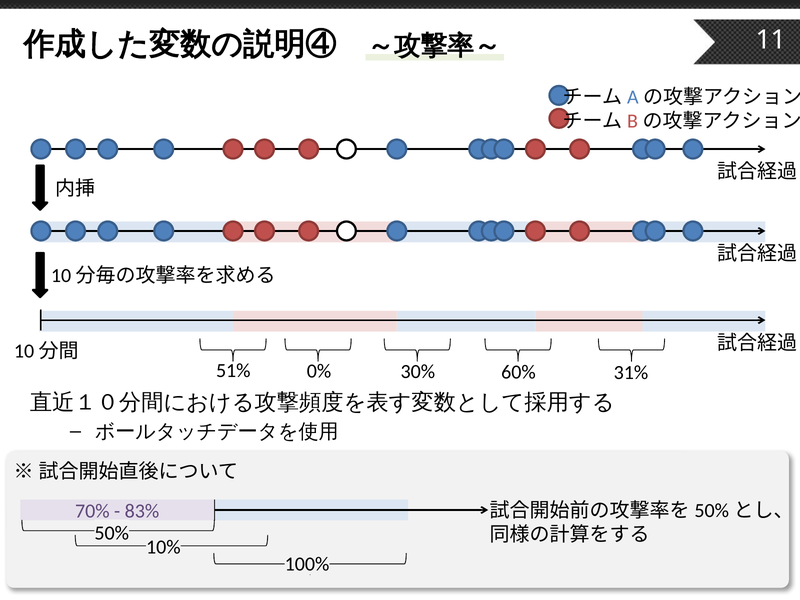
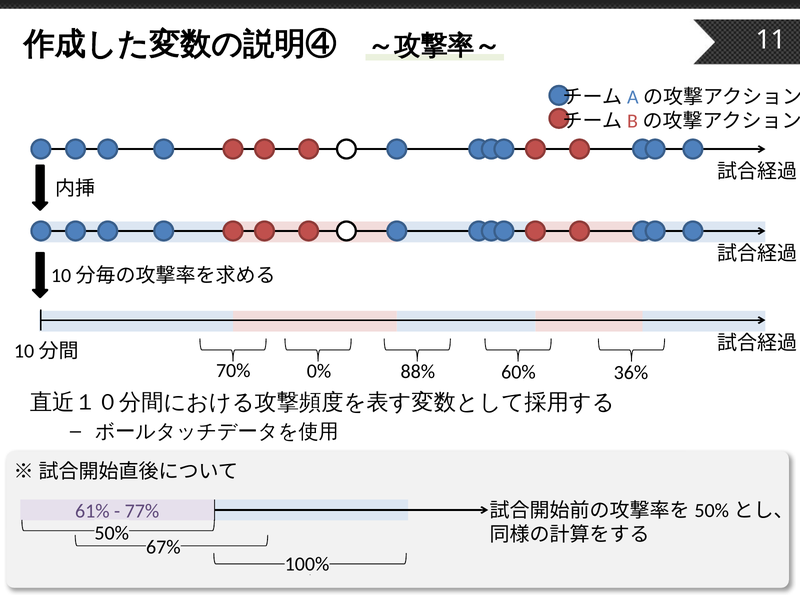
51%: 51% -> 70% (233, 371)
30%: 30% -> 88% (418, 372)
31%: 31% -> 36% (631, 373)
70%: 70% -> 61% (92, 511)
83%: 83% -> 77% (142, 511)
10%: 10% -> 67% (163, 547)
